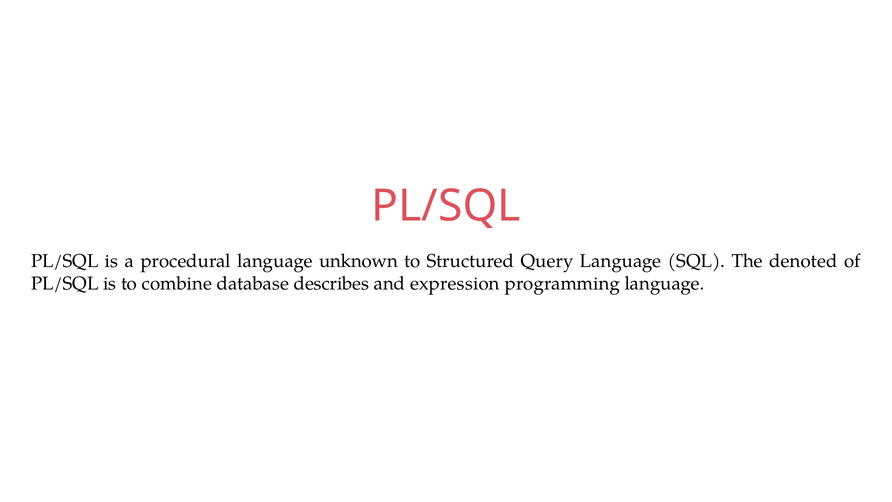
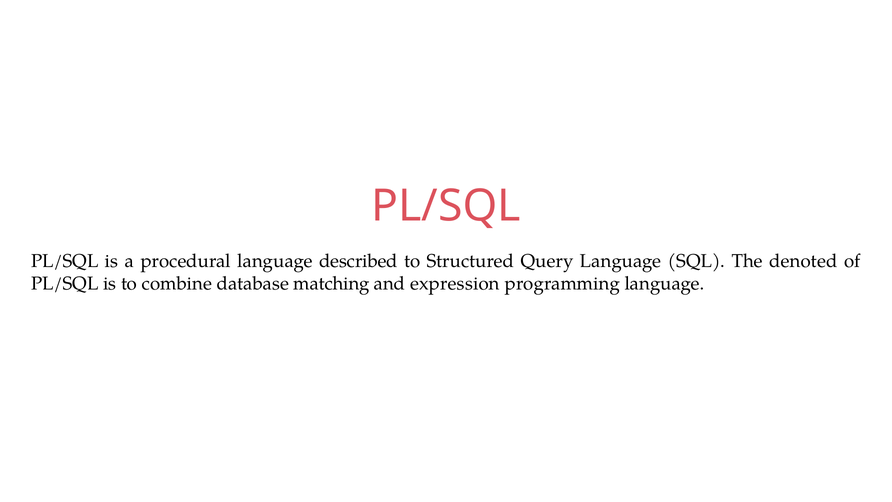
unknown: unknown -> described (358, 261)
describes: describes -> matching (332, 283)
